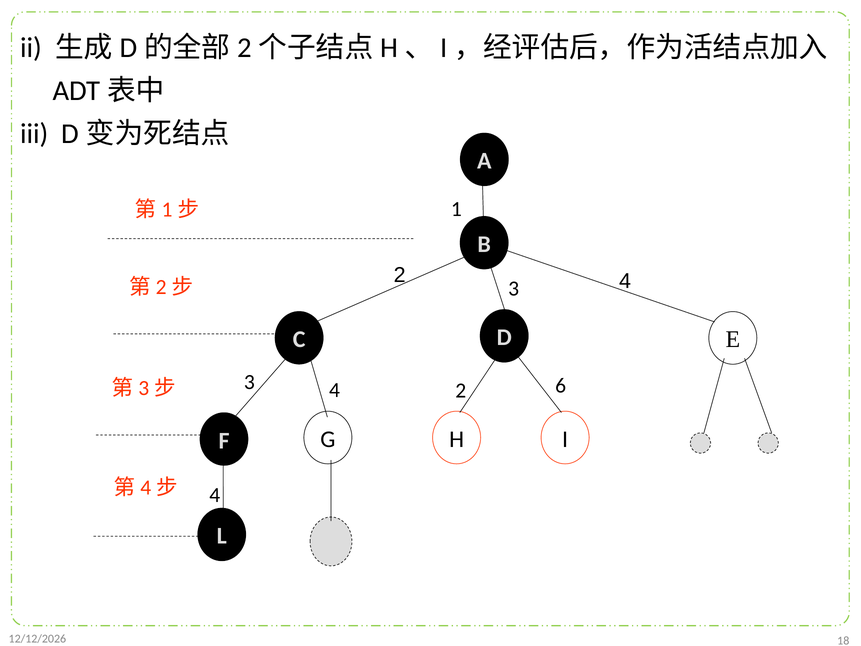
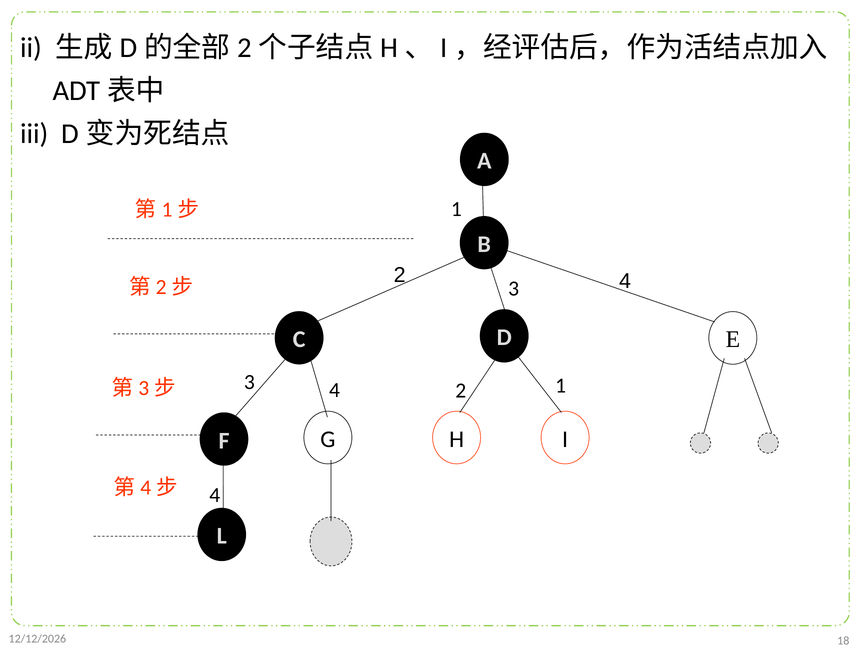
2 6: 6 -> 1 (561, 385)
